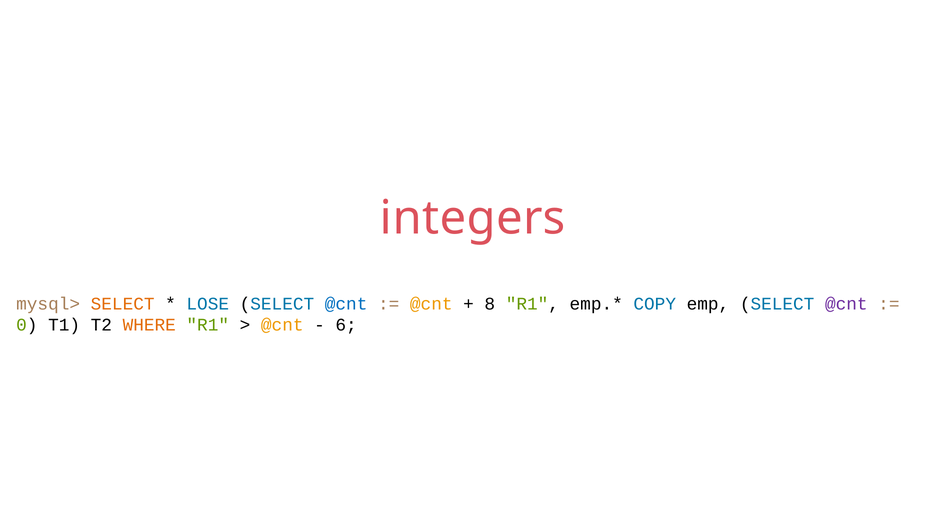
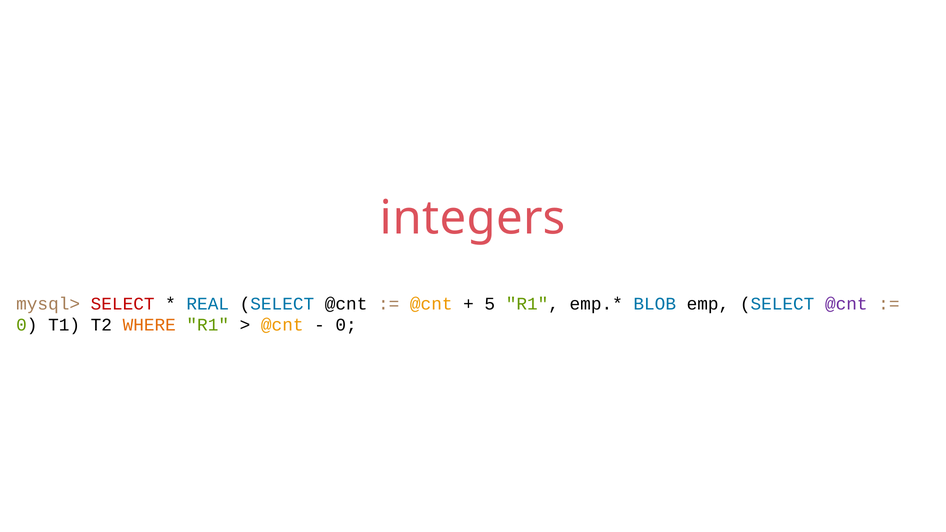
SELECT colour: orange -> red (123, 304)
LOSE: LOSE -> REAL (208, 304)
@cnt colour: blue -> black (346, 304)
8: 8 -> 5 (490, 304)
COPY: COPY -> BLOB (655, 304)
6: 6 -> 0 (346, 325)
